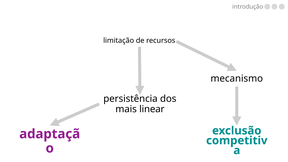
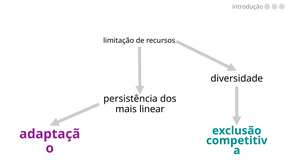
mecanismo: mecanismo -> diversidade (237, 78)
